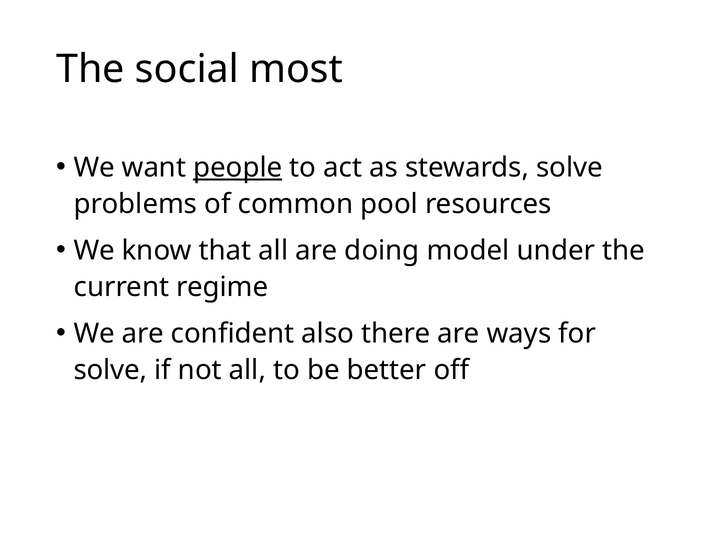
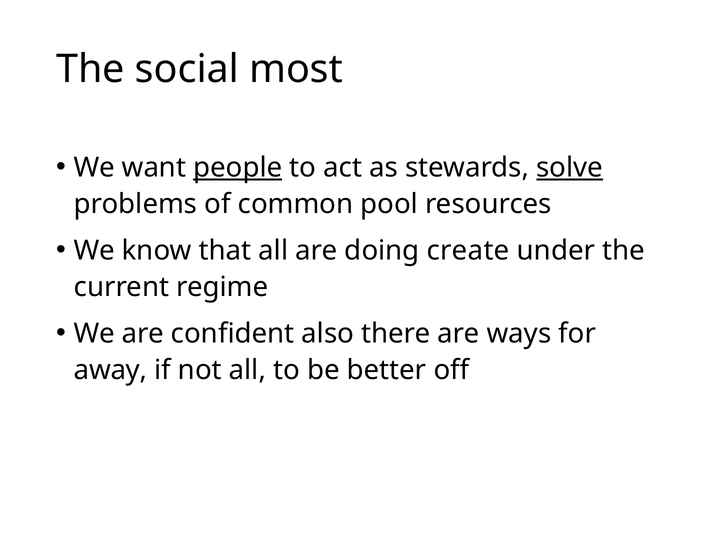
solve underline: none -> present (570, 168)
model: model -> create (468, 251)
solve: solve -> away (111, 370)
